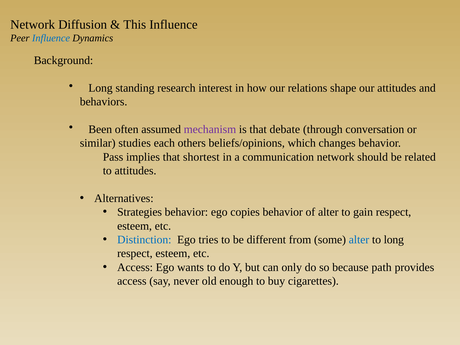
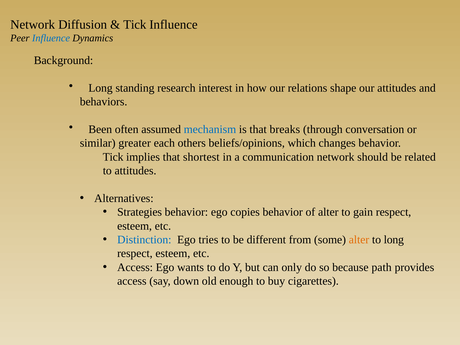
This: This -> Tick (135, 25)
mechanism colour: purple -> blue (210, 129)
debate: debate -> breaks (285, 129)
studies: studies -> greater (135, 143)
Pass: Pass -> Tick (113, 157)
alter colour: blue -> orange (359, 240)
never: never -> down (186, 281)
